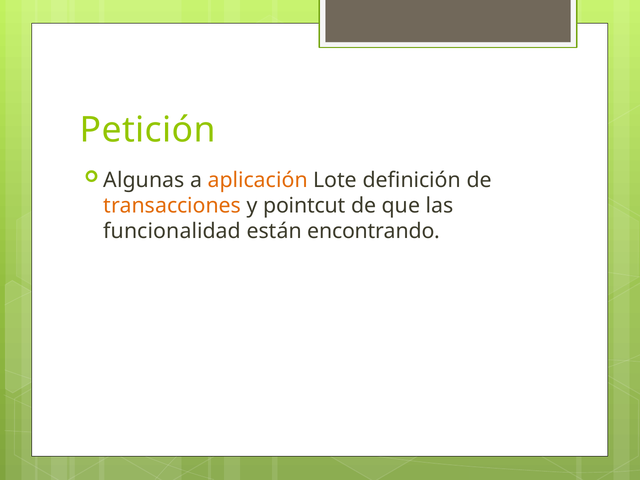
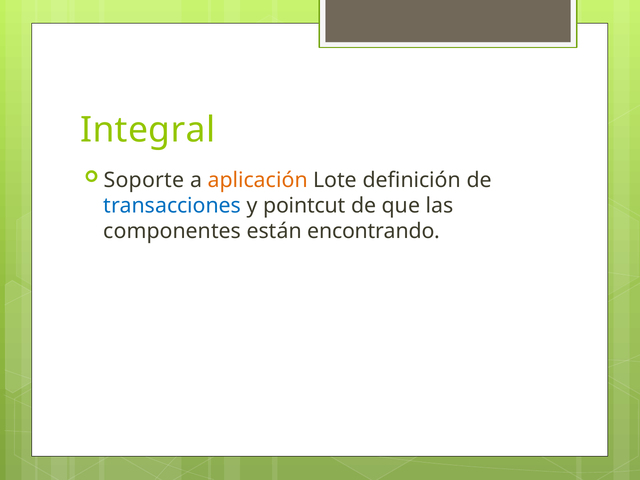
Petición: Petición -> Integral (148, 130)
Algunas: Algunas -> Soporte (144, 180)
transacciones colour: orange -> blue (172, 206)
funcionalidad: funcionalidad -> componentes (172, 231)
